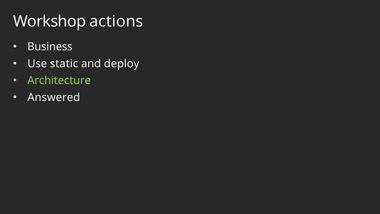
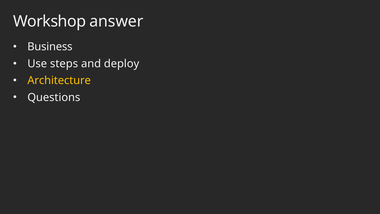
actions: actions -> answer (116, 21)
static: static -> steps (64, 64)
Architecture colour: light green -> yellow (59, 80)
Answered: Answered -> Questions (54, 97)
